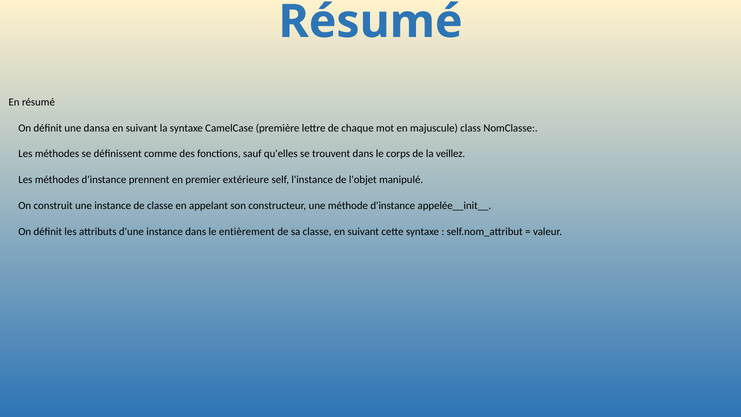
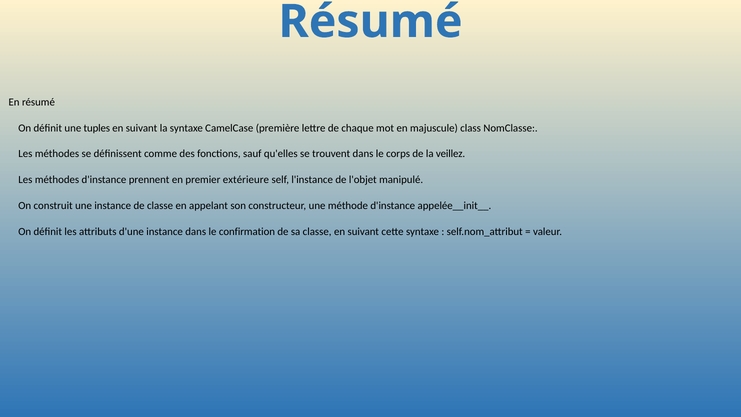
dansa: dansa -> tuples (97, 128)
entièrement: entièrement -> confirmation (247, 232)
